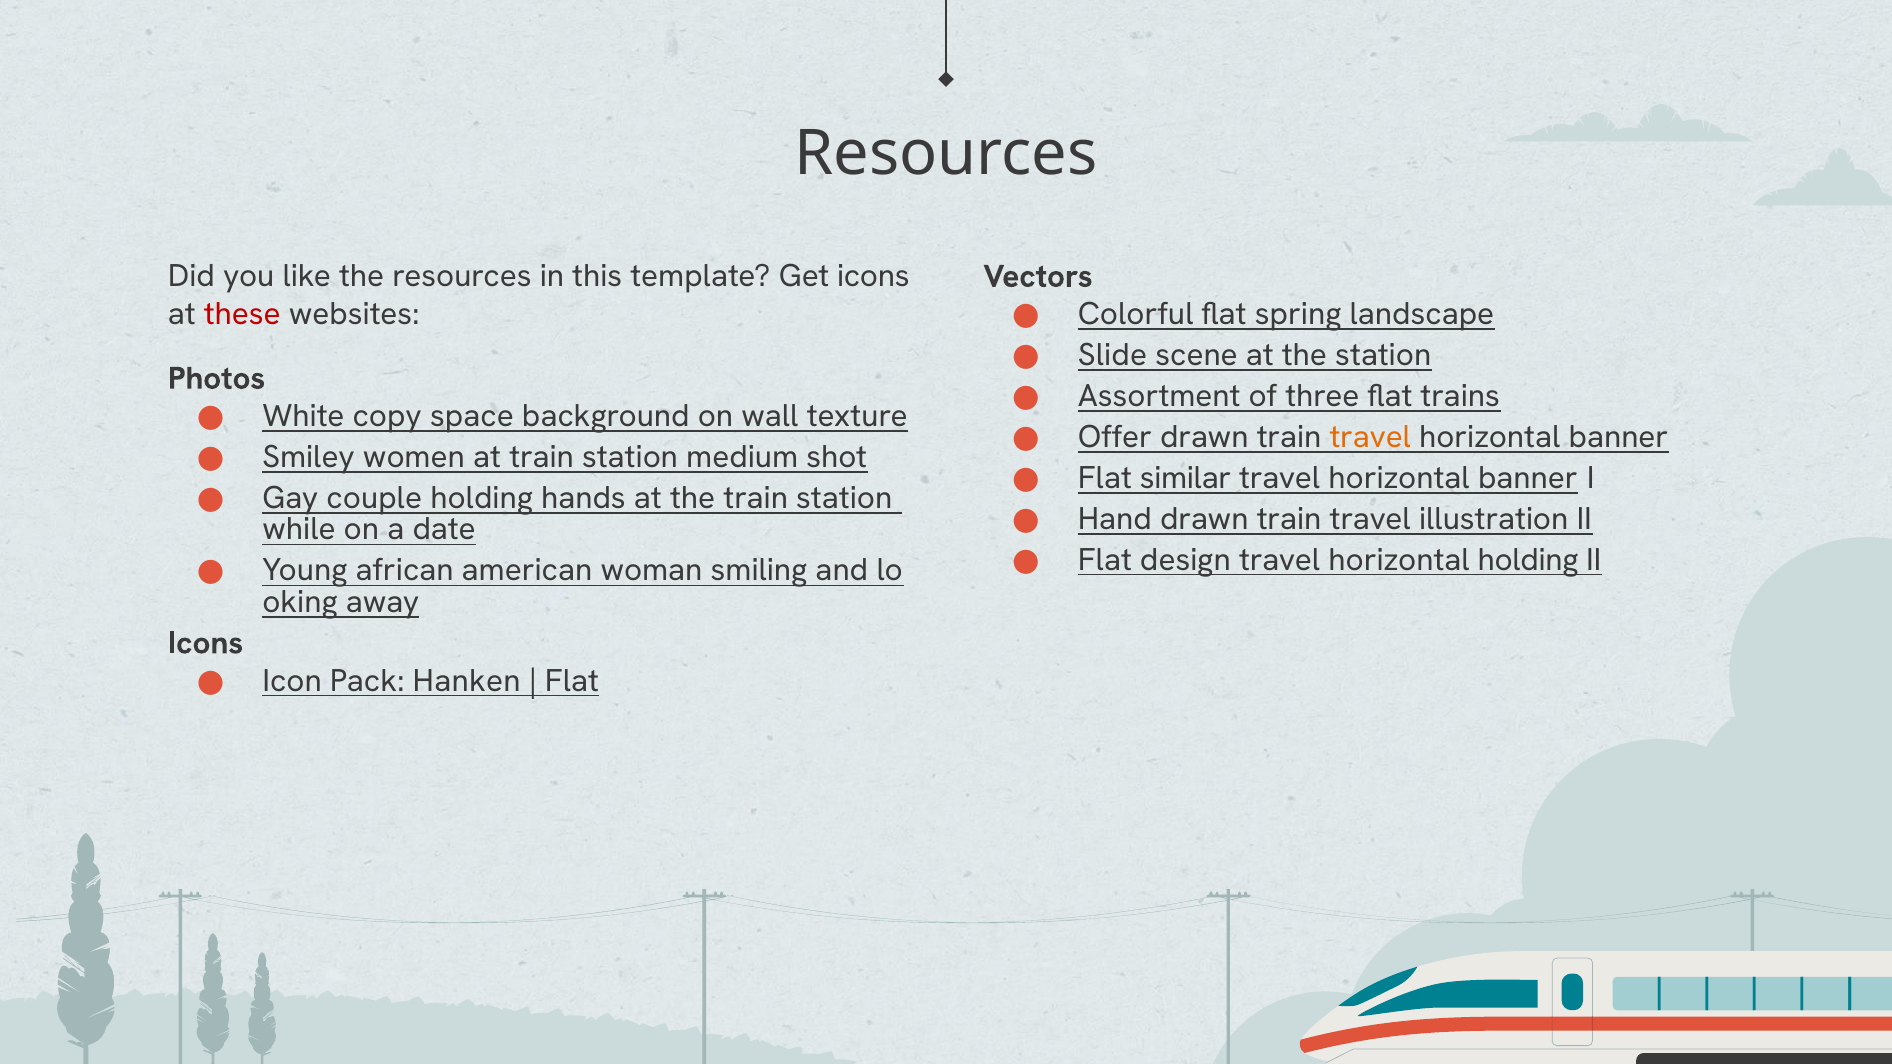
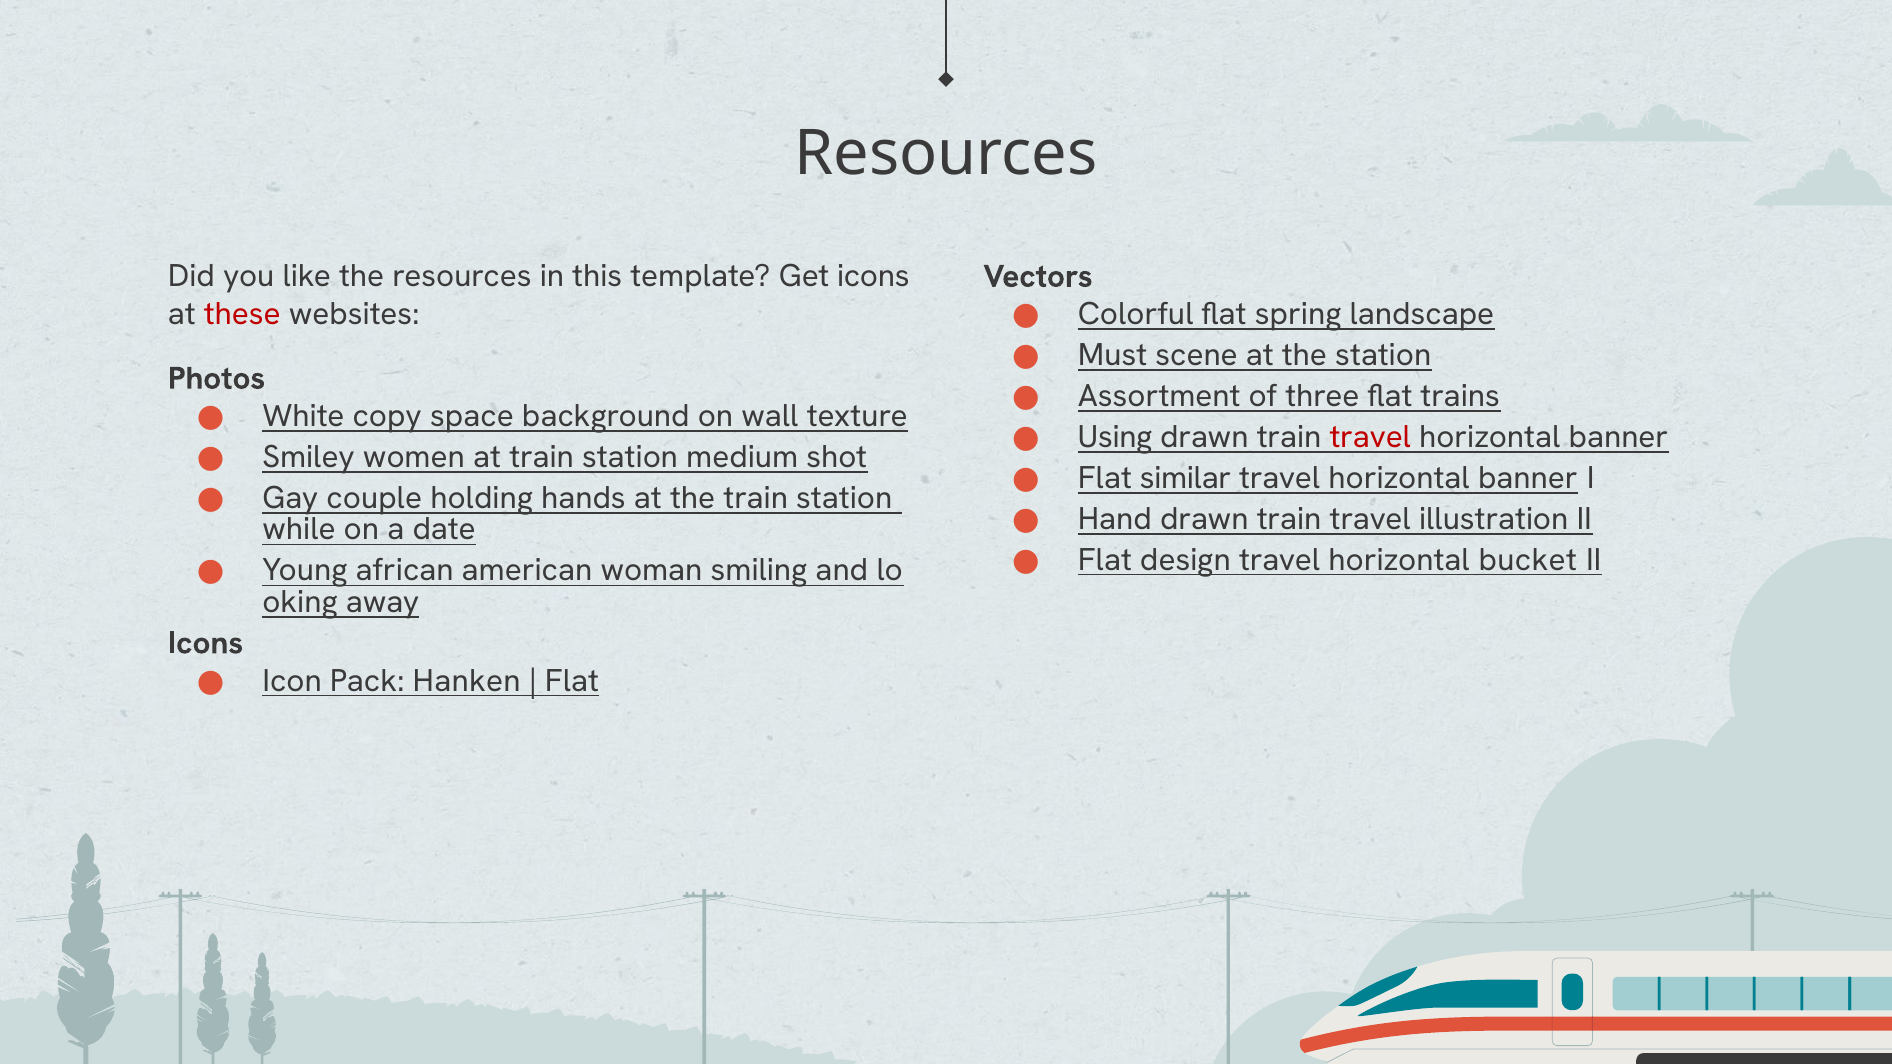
Slide: Slide -> Must (1113, 355)
Offer: Offer -> Using (1115, 437)
travel colour: orange -> red (1370, 437)
horizontal holding: holding -> bucket (1528, 560)
